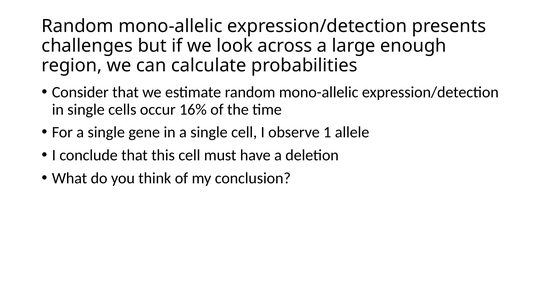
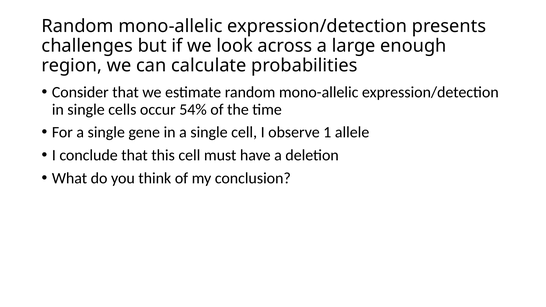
16%: 16% -> 54% (193, 110)
